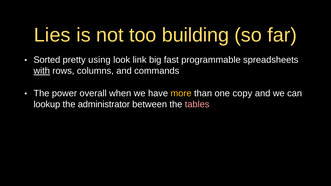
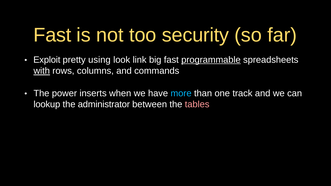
Lies: Lies -> Fast (52, 35)
building: building -> security (196, 35)
Sorted: Sorted -> Exploit (47, 60)
programmable underline: none -> present (211, 60)
overall: overall -> inserts (93, 94)
more colour: yellow -> light blue (181, 94)
copy: copy -> track (242, 94)
